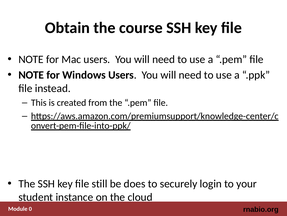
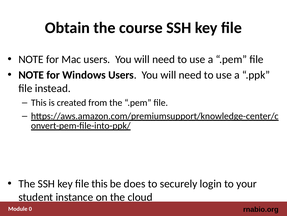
file still: still -> this (100, 183)
